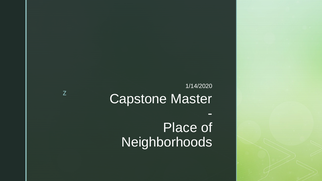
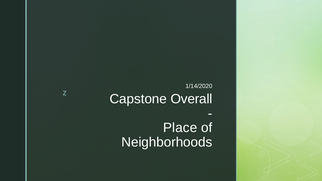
Master: Master -> Overall (192, 99)
